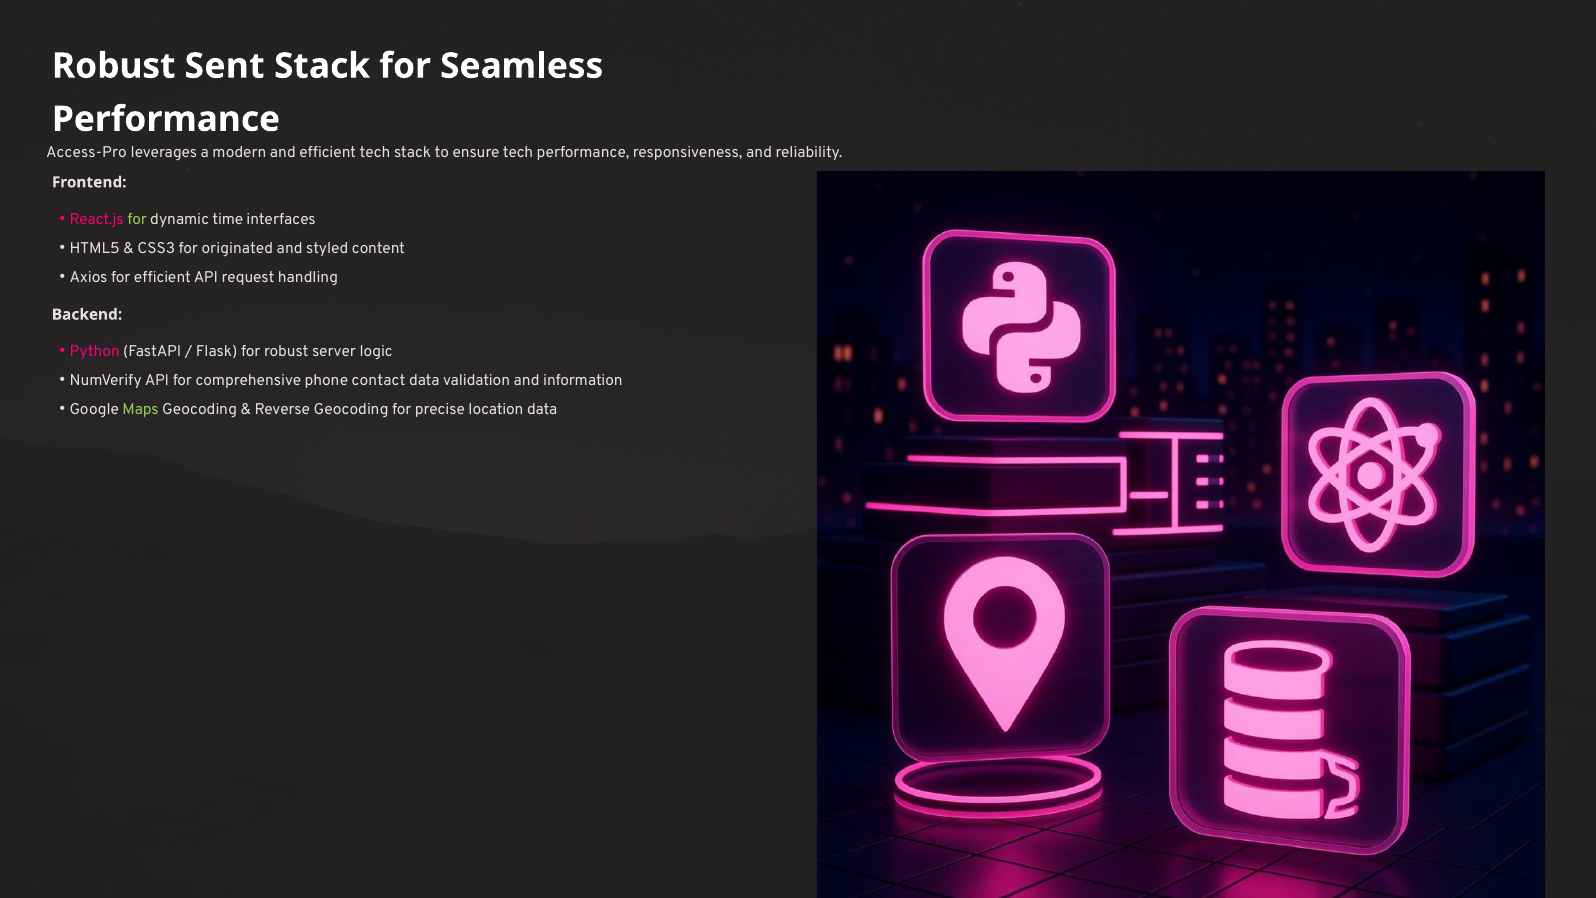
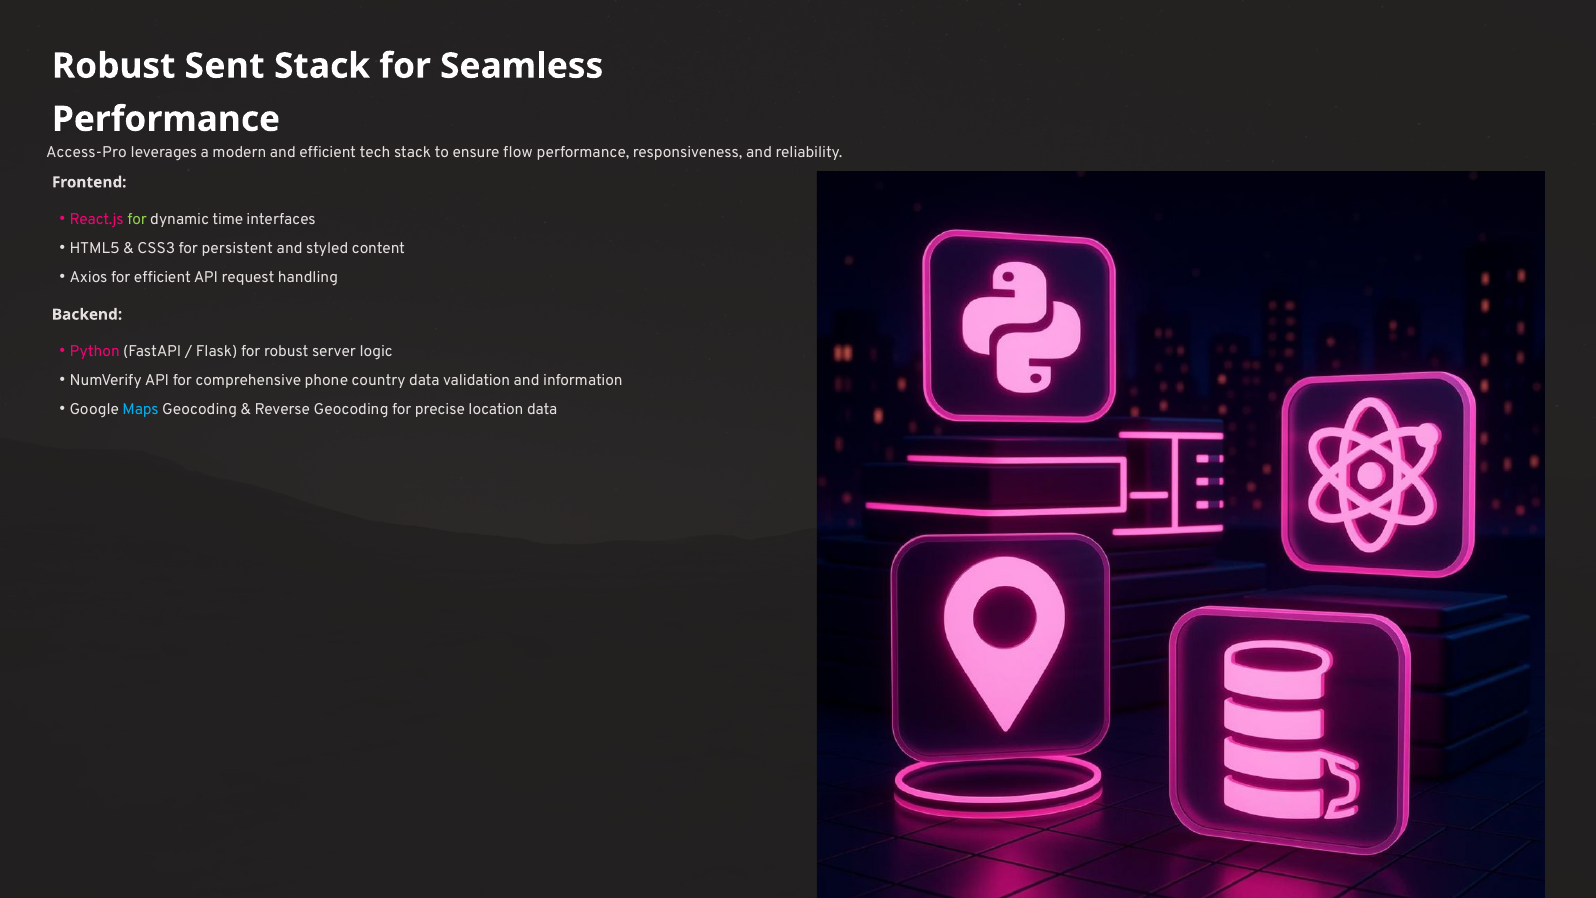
ensure tech: tech -> flow (518, 153)
originated: originated -> persistent (237, 248)
contact: contact -> country (379, 381)
Maps colour: light green -> light blue (141, 410)
